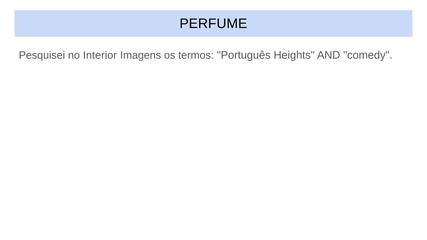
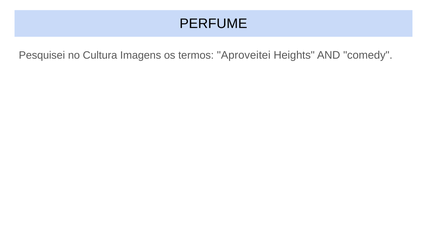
Interior: Interior -> Cultura (100, 55)
Português: Português -> Aproveitei (244, 55)
